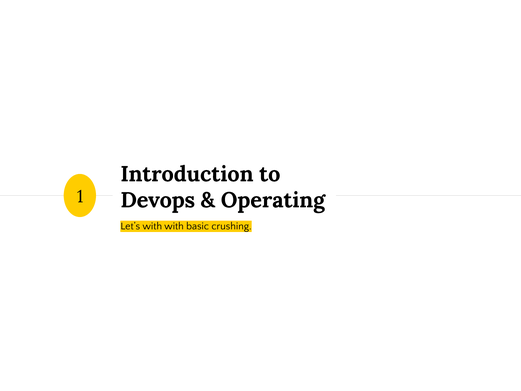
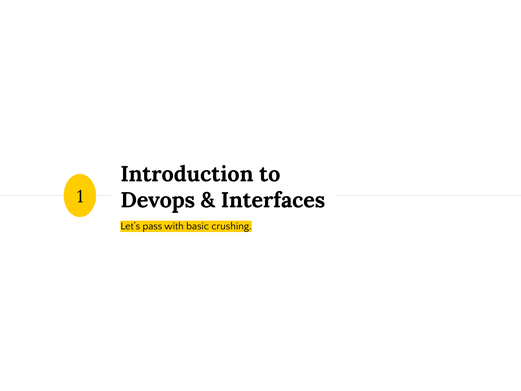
Operating: Operating -> Interfaces (273, 200)
Let’s with: with -> pass (152, 226)
